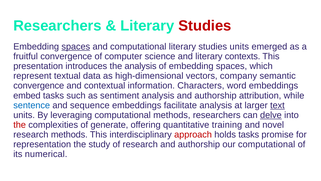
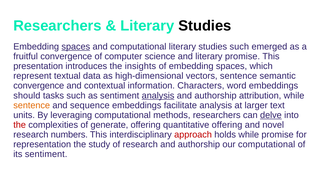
Studies colour: red -> black (205, 26)
studies units: units -> such (239, 46)
literary contexts: contexts -> promise (242, 56)
the analysis: analysis -> insights (140, 66)
vectors company: company -> sentence (239, 76)
embed: embed -> should (27, 95)
analysis underline: none -> present (158, 95)
sentence colour: blue -> orange (32, 105)
text underline: present -> none (277, 105)
quantitative training: training -> offering (227, 125)
research methods: methods -> numbers (69, 134)
holds tasks: tasks -> while (249, 134)
its numerical: numerical -> sentiment (46, 154)
